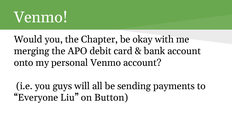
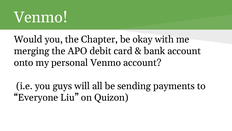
Button: Button -> Quizon (111, 97)
